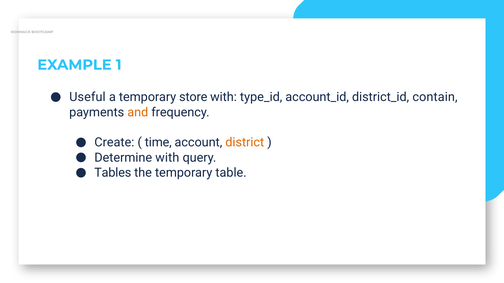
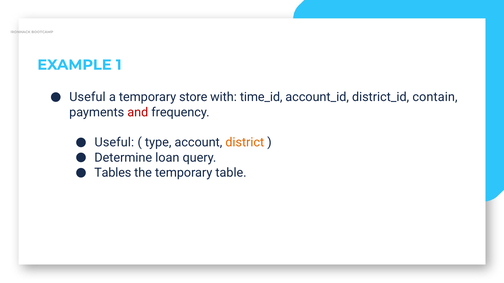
type_id: type_id -> time_id (261, 97)
and colour: orange -> red (138, 112)
Create: Create -> Useful (114, 143)
time: time -> type (158, 143)
Determine with: with -> loan (167, 158)
